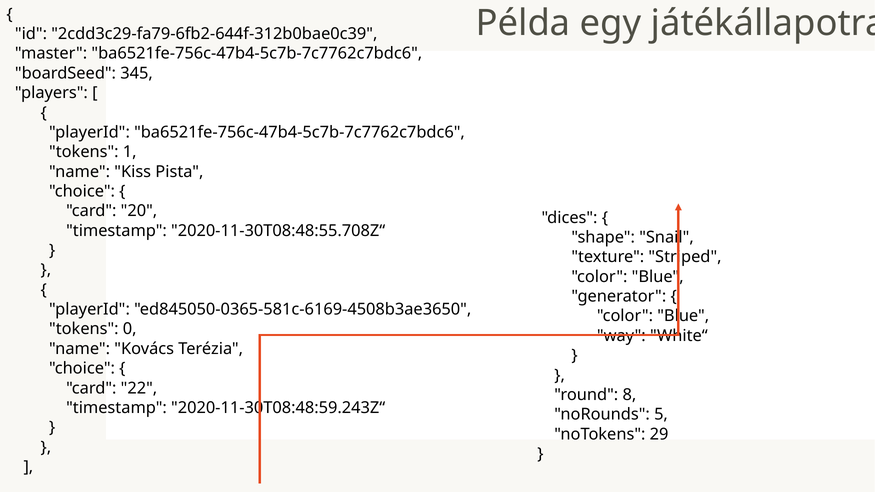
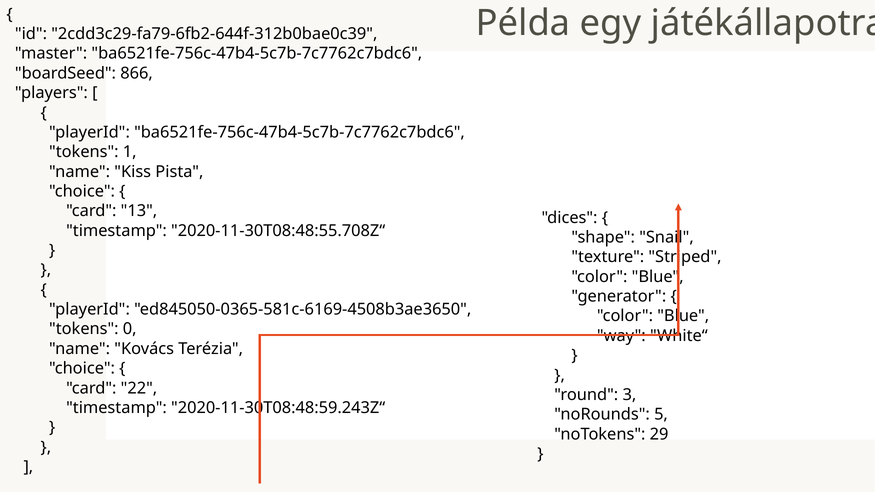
345: 345 -> 866 (137, 73)
20: 20 -> 13 (139, 211)
8: 8 -> 3 (629, 395)
